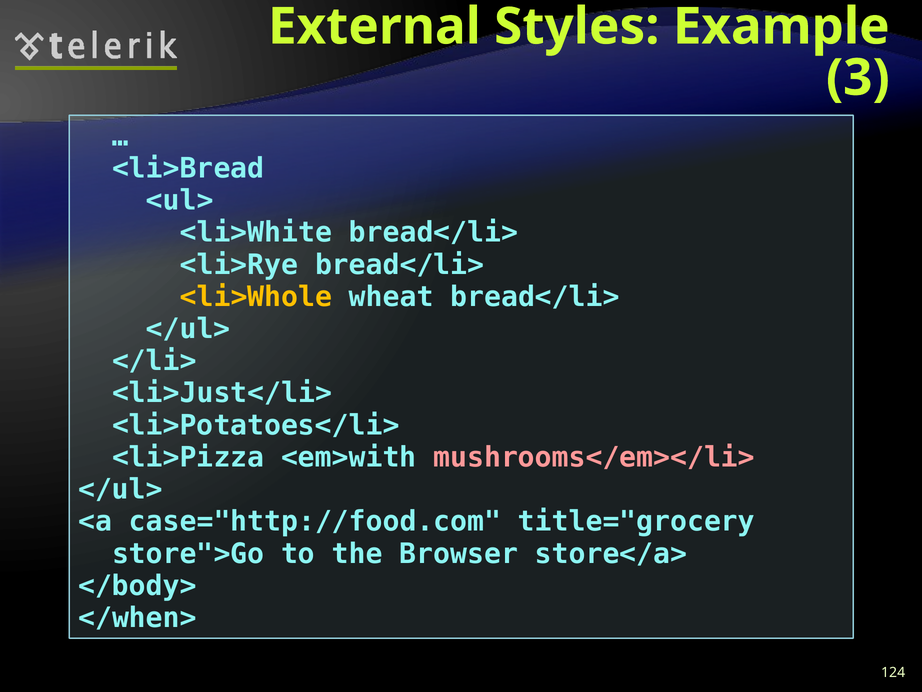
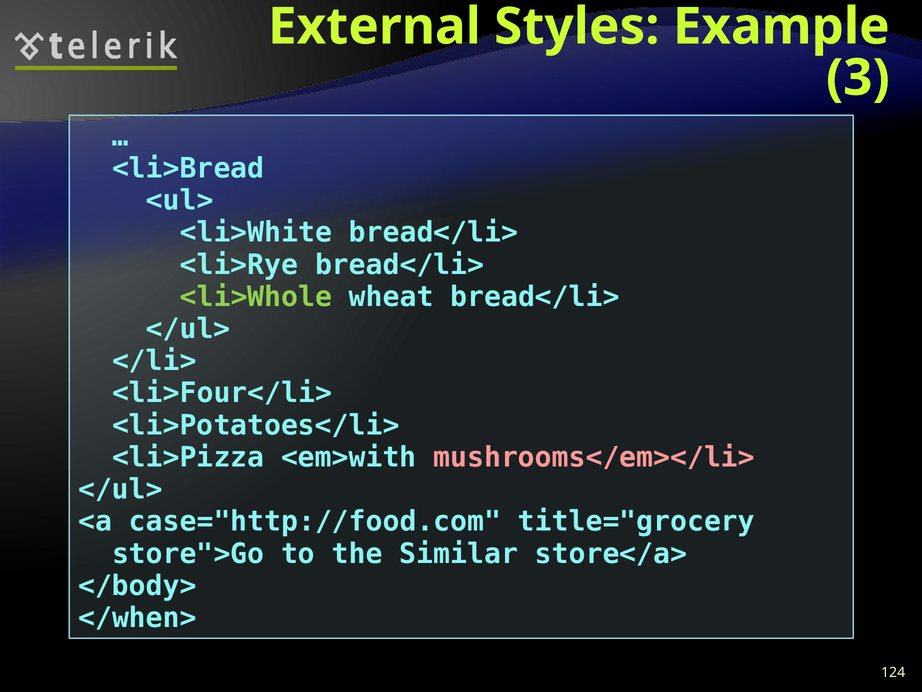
<li>Whole colour: yellow -> light green (256, 297)
<li>Just</li>: <li>Just</li> -> <li>Four</li> (222, 393)
Browser: Browser -> Similar (459, 553)
